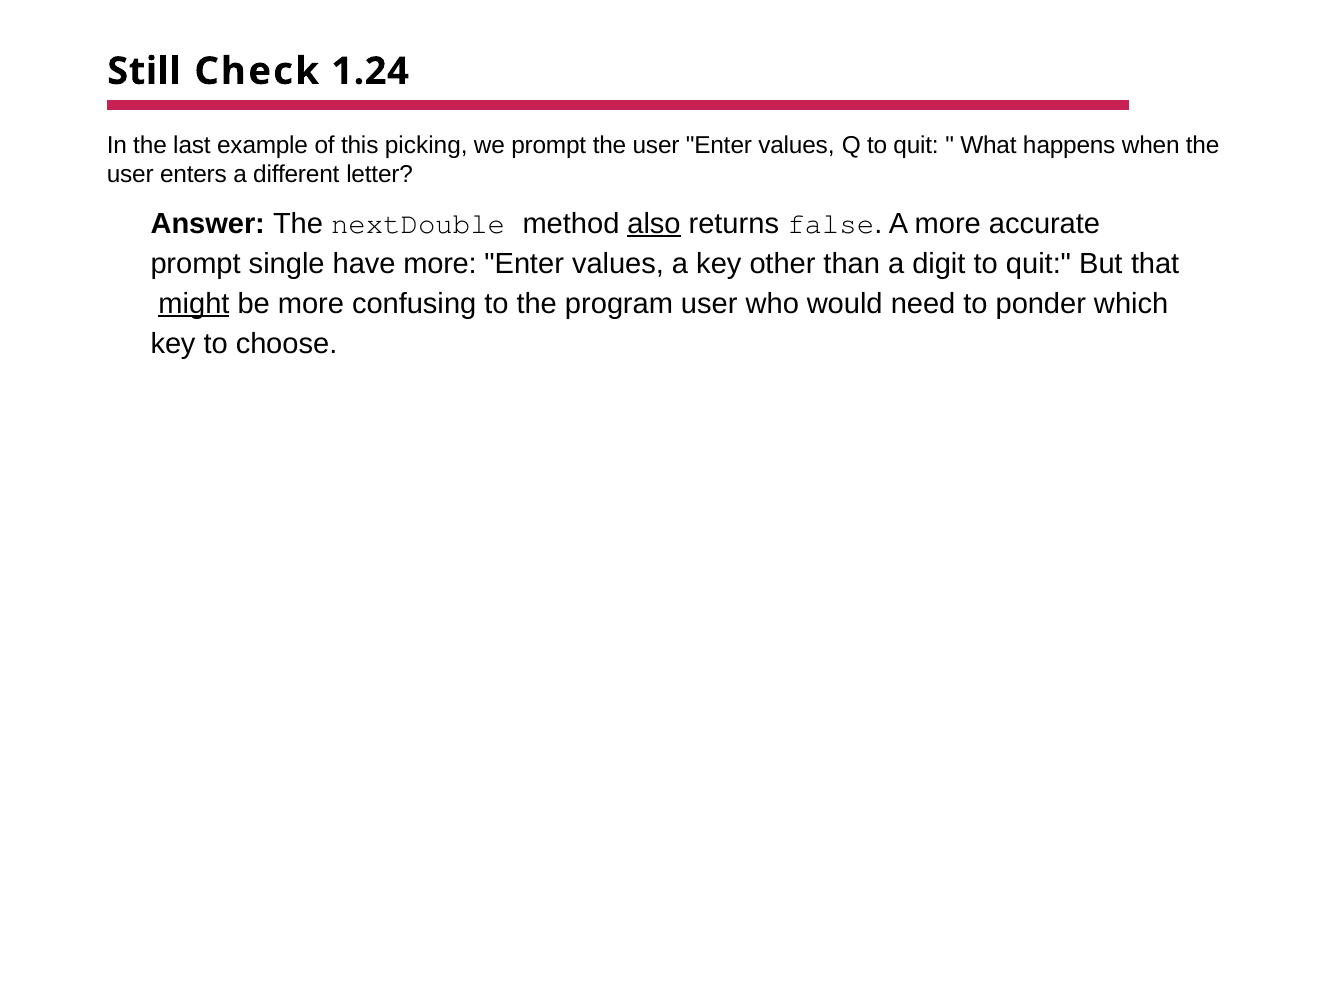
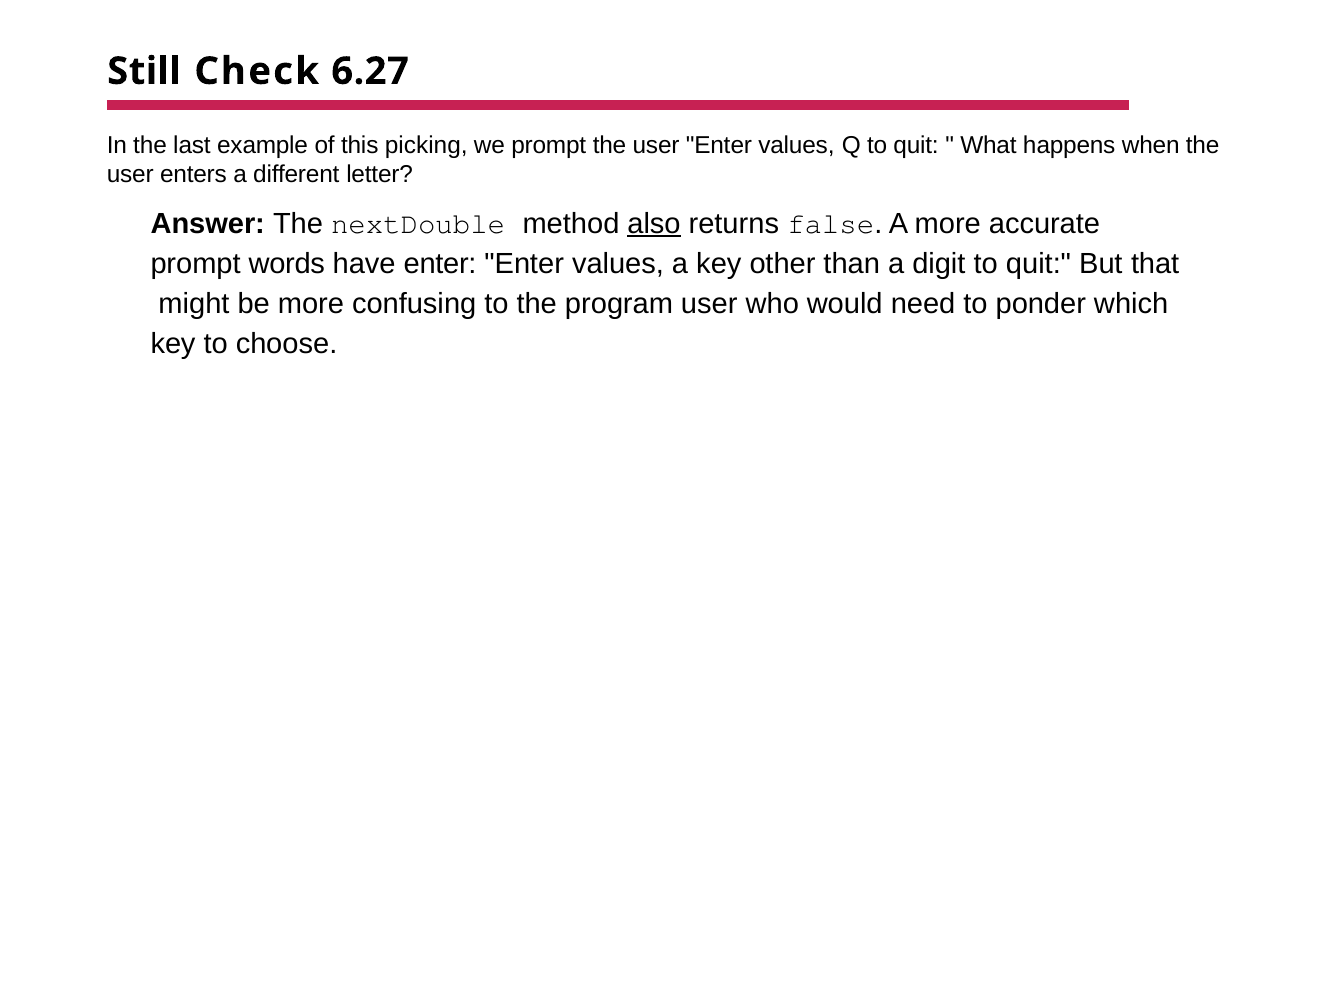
1.24: 1.24 -> 6.27 (370, 71)
single: single -> words (287, 264)
have more: more -> enter (440, 264)
might underline: present -> none (194, 304)
